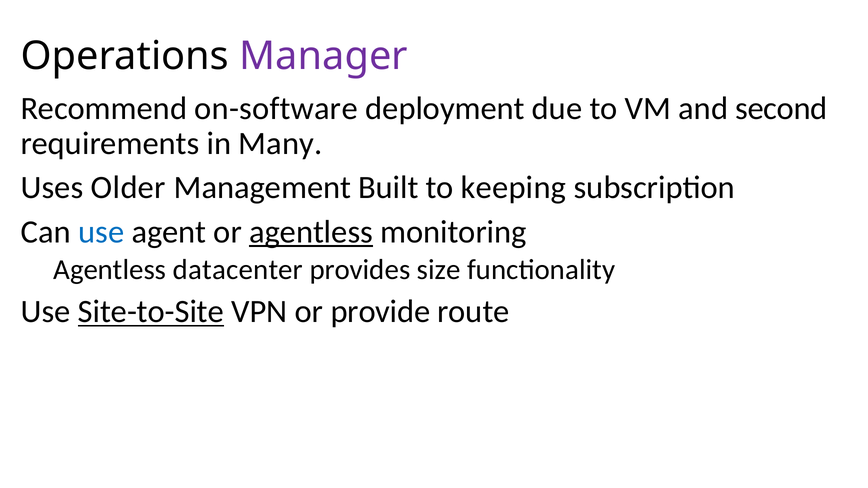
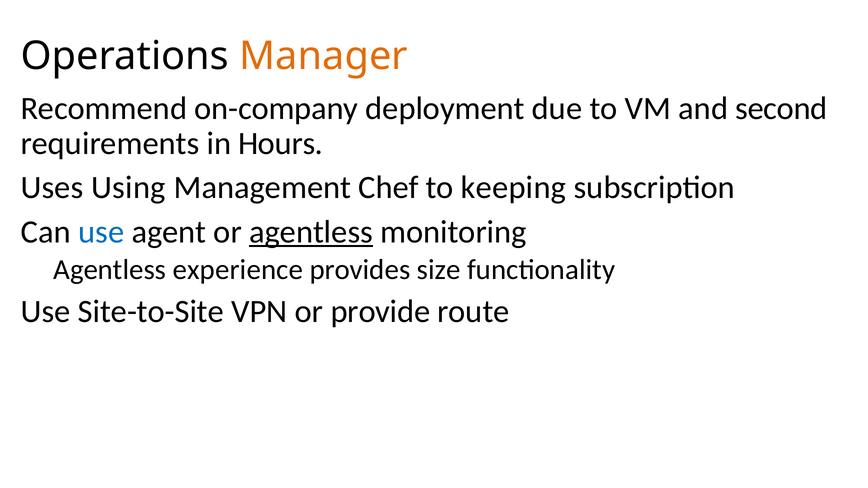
Manager colour: purple -> orange (324, 56)
on-software: on-software -> on-company (276, 108)
Many: Many -> Hours (281, 143)
Older: Older -> Using (128, 188)
Built: Built -> Chef (388, 188)
datacenter: datacenter -> experience (238, 270)
Site-to-Site underline: present -> none (151, 312)
